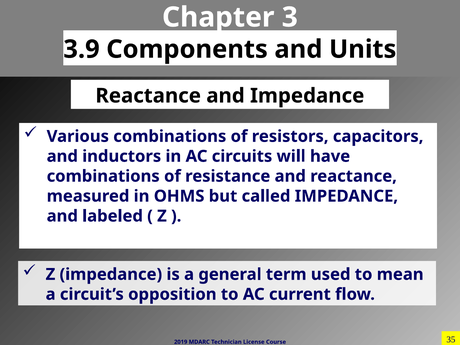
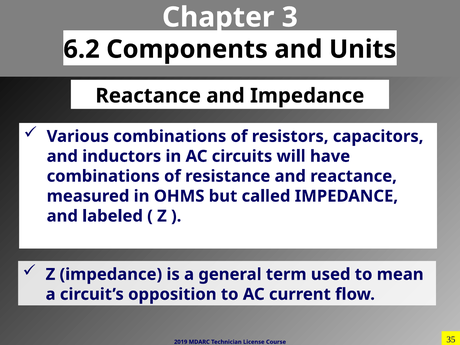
3.9: 3.9 -> 6.2 (82, 49)
